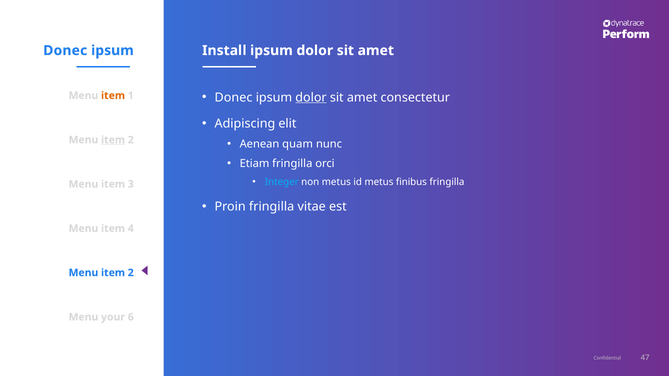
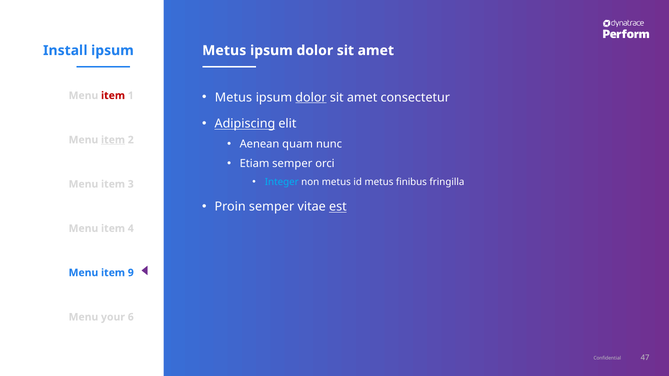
Donec: Donec -> Install (65, 51)
Install: Install -> Metus (224, 51)
Donec: Donec -> Metus (233, 98)
item colour: orange -> red (113, 96)
Adipiscing underline: none -> present (245, 124)
Etiam fringilla: fringilla -> semper (292, 164)
Proin fringilla: fringilla -> semper (272, 207)
est underline: none -> present (338, 207)
2: 2 -> 9 (131, 273)
